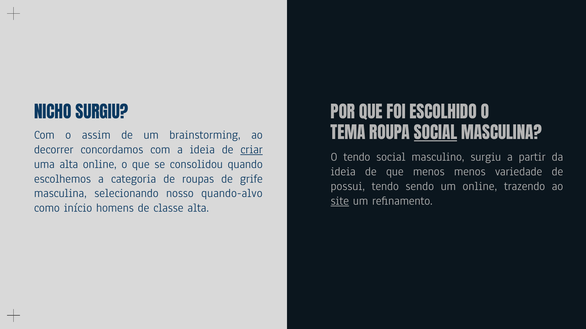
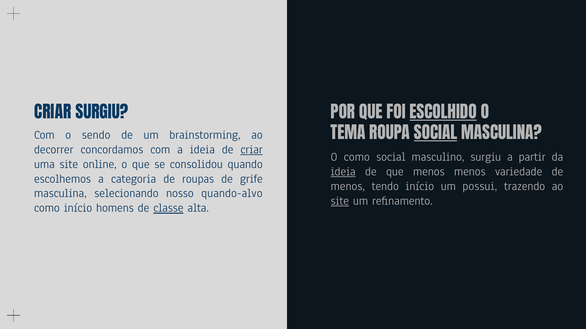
NICHO: NICHO -> CRIAR (53, 113)
ESCOLHIDO underline: none -> present (443, 113)
assim: assim -> sendo (96, 135)
O tendo: tendo -> como (357, 157)
uma alta: alta -> site (69, 164)
ideia underline: none -> present (343, 172)
possui: possui -> menos (348, 187)
tendo sendo: sendo -> início (420, 187)
um online: online -> possui (480, 187)
classe underline: none -> present (168, 208)
